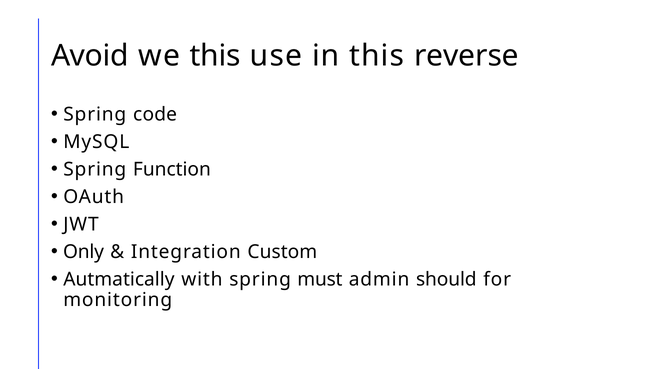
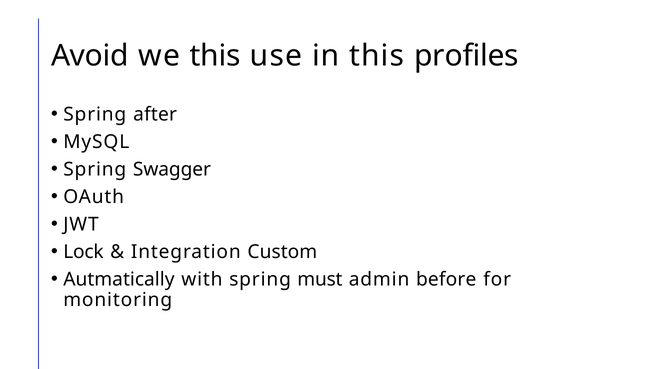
reverse: reverse -> profiles (466, 56)
code: code -> after (155, 114)
Function: Function -> Swagger (172, 169)
Only: Only -> Lock (83, 252)
should: should -> before (446, 279)
